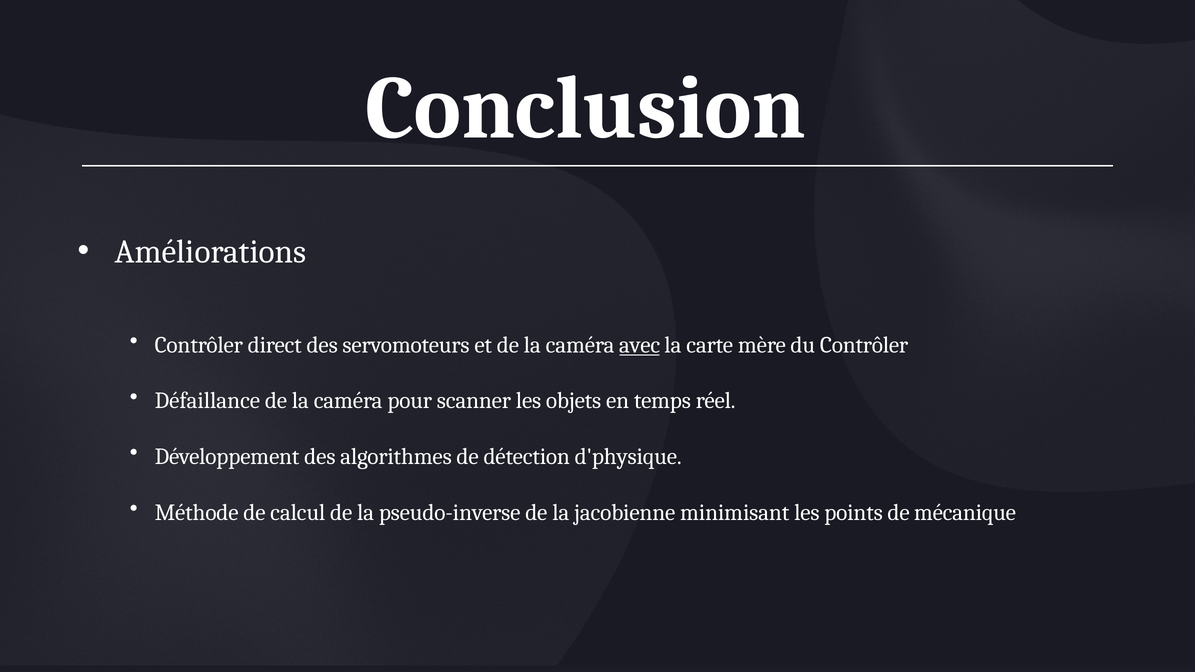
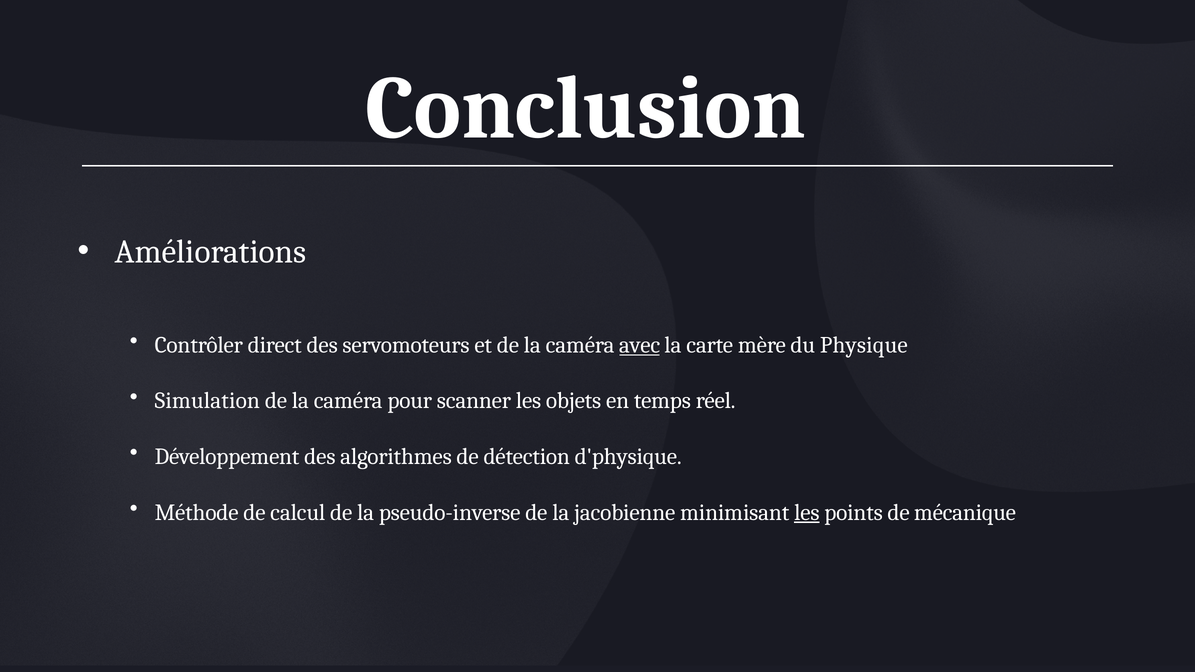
du Contrôler: Contrôler -> Physique (864, 345)
Défaillance: Défaillance -> Simulation (207, 401)
les underline: none -> present (807, 513)
